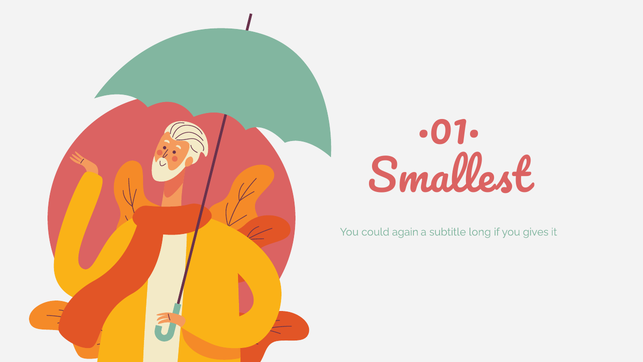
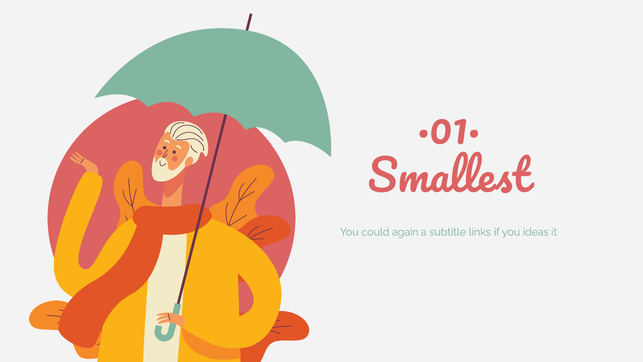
long: long -> links (480, 232)
gives: gives -> ideas (536, 232)
